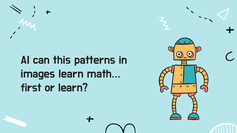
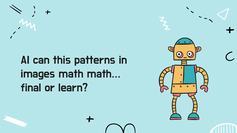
images learn: learn -> math (71, 74)
first: first -> final (31, 88)
